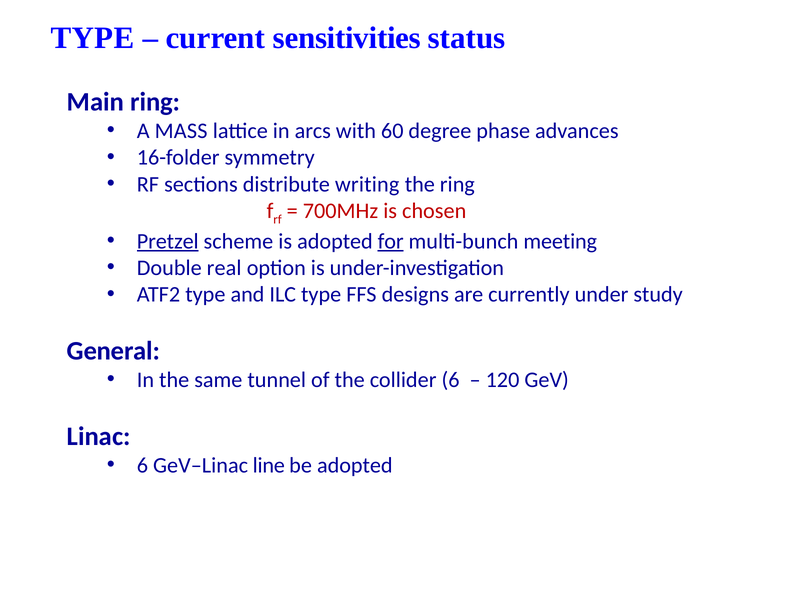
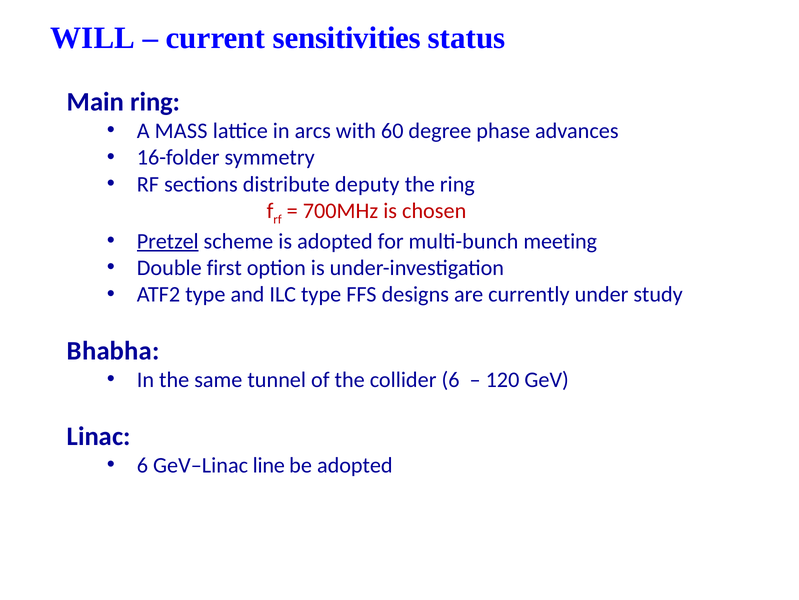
TYPE: TYPE -> WILL (93, 38)
writing: writing -> deputy (367, 184)
for underline: present -> none (391, 241)
real: real -> first (224, 268)
General: General -> Bhabha (113, 350)
